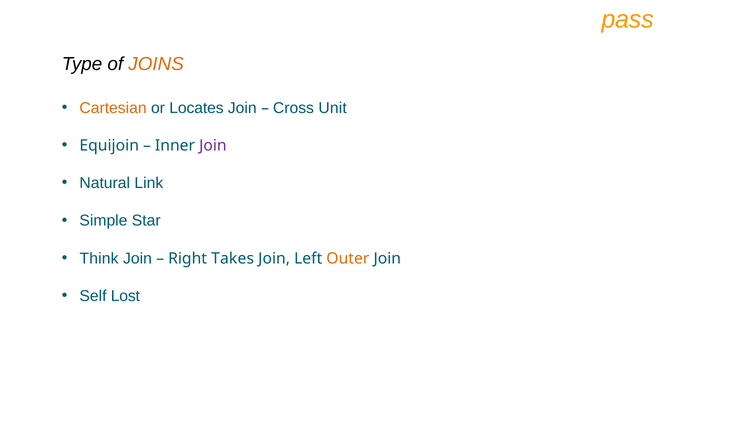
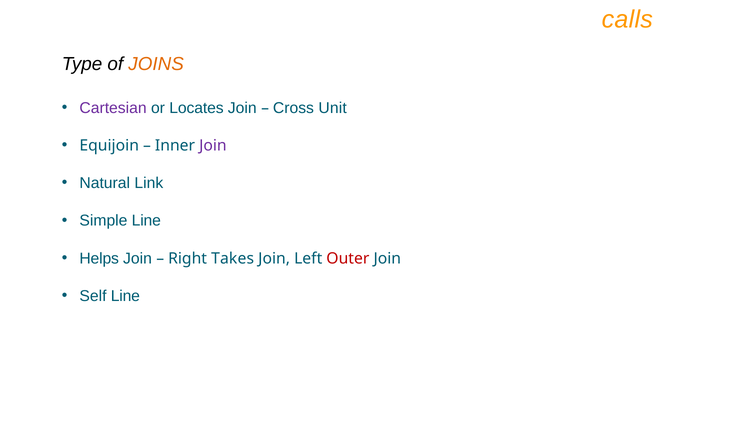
pass: pass -> calls (627, 20)
Cartesian colour: orange -> purple (113, 108)
Simple Star: Star -> Line (146, 221)
Think: Think -> Helps (99, 259)
Outer colour: orange -> red (348, 259)
Self Lost: Lost -> Line (125, 296)
